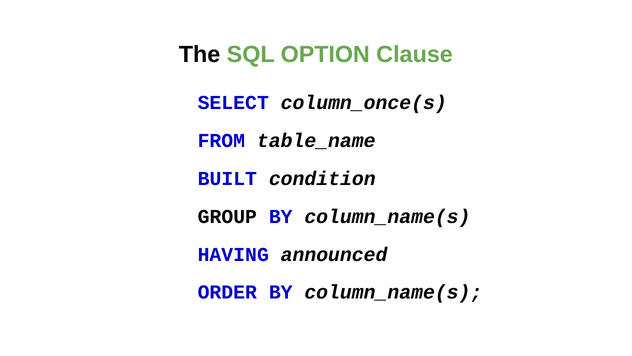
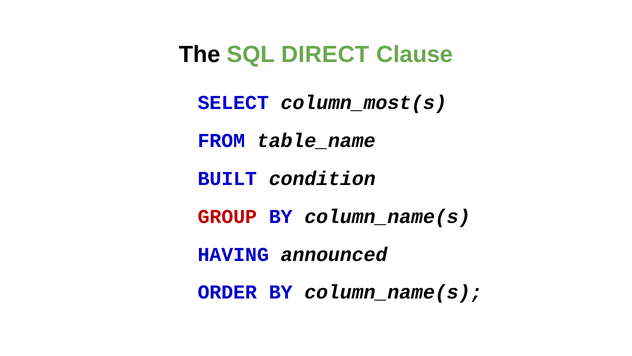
OPTION: OPTION -> DIRECT (325, 54)
column_once(s: column_once(s -> column_most(s (364, 103)
GROUP colour: black -> red (227, 216)
